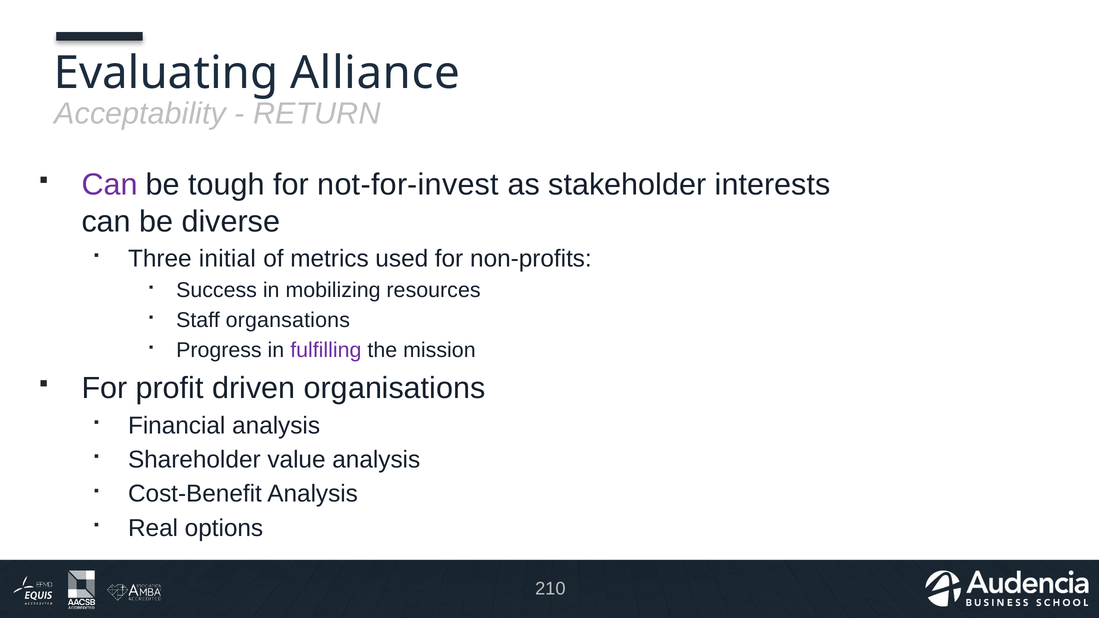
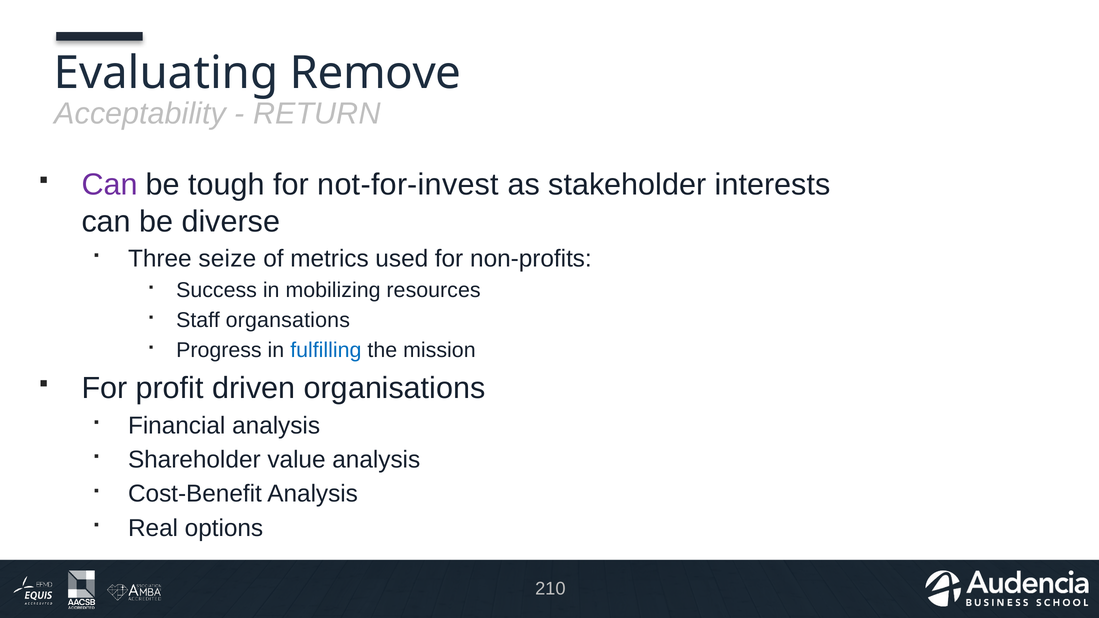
Alliance: Alliance -> Remove (375, 73)
initial: initial -> seize (227, 259)
fulfilling colour: purple -> blue (326, 350)
